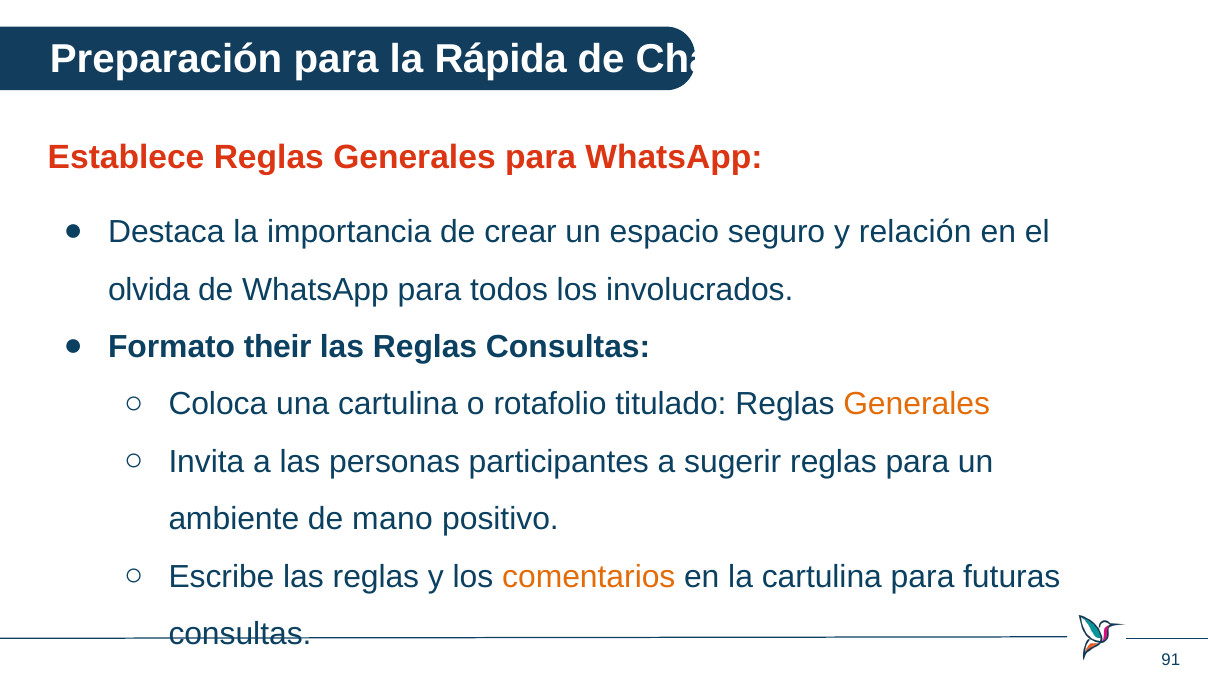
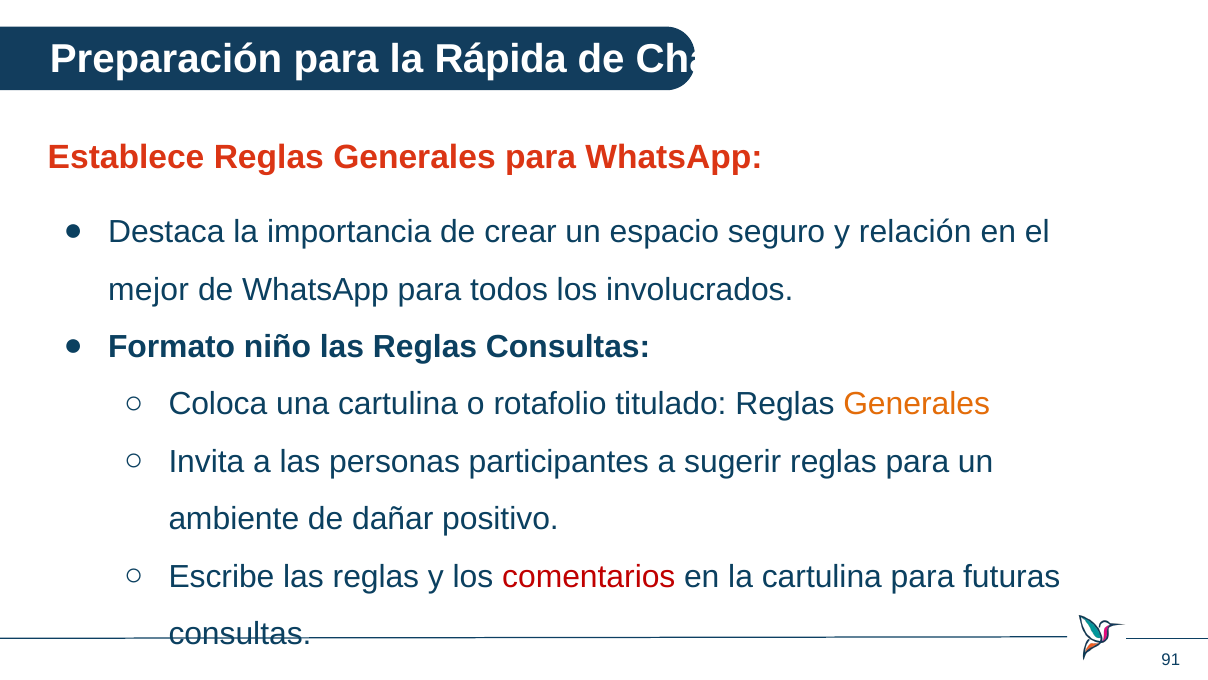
olvida: olvida -> mejor (149, 289)
their: their -> niño (277, 347)
mano: mano -> dañar (393, 519)
comentarios colour: orange -> red (589, 576)
